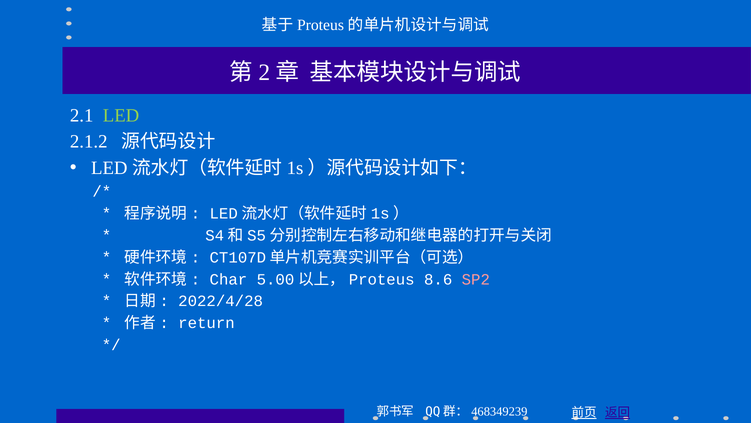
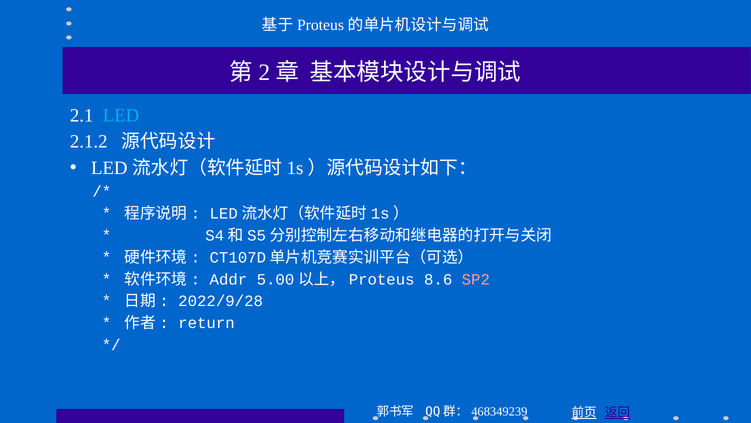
LED colour: light green -> light blue (121, 115)
Char: Char -> Addr (228, 279)
2022/4/28: 2022/4/28 -> 2022/9/28 (221, 301)
